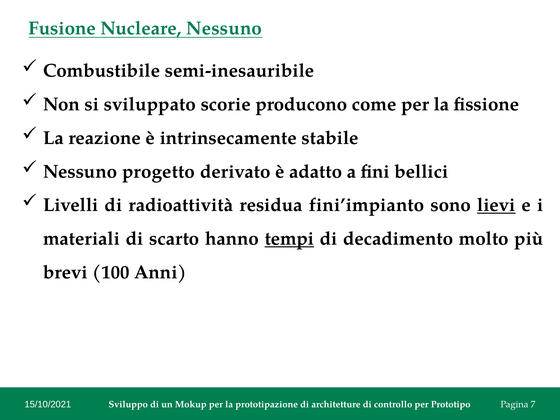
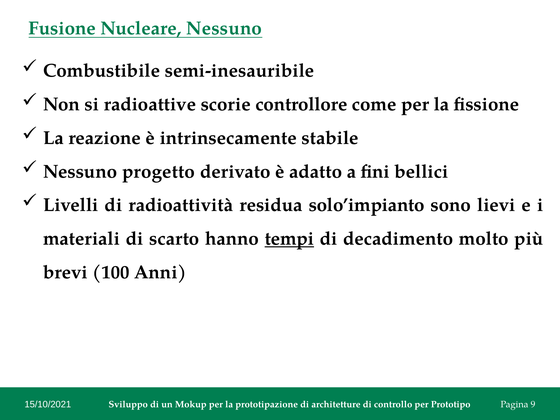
sviluppato: sviluppato -> radioattive (150, 104)
producono: producono -> controllore (301, 104)
fini’impianto: fini’impianto -> solo’impianto (367, 205)
lievi underline: present -> none (496, 205)
7: 7 -> 9 (533, 404)
